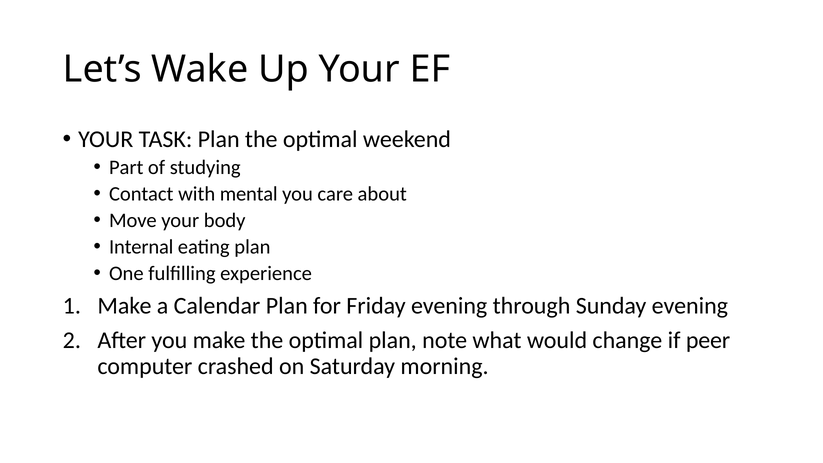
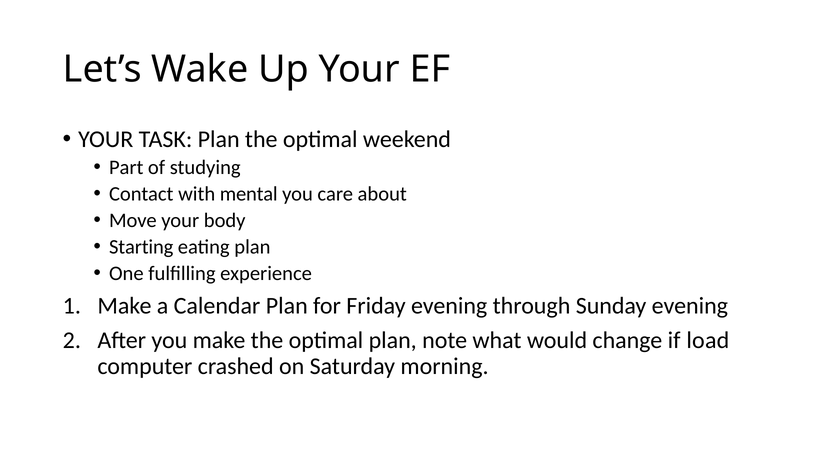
Internal: Internal -> Starting (141, 247)
peer: peer -> load (708, 340)
